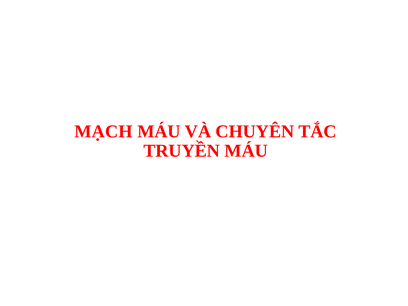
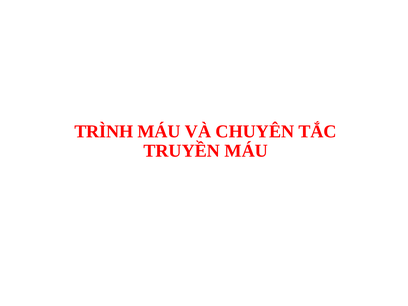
MẠCH: MẠCH -> TRÌNH (104, 131)
